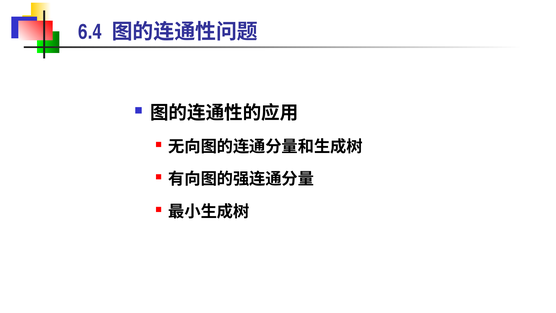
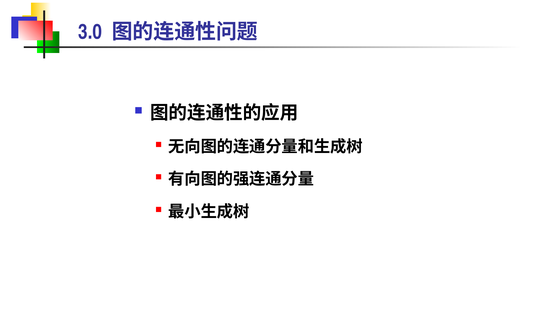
6.4: 6.4 -> 3.0 (90, 32)
